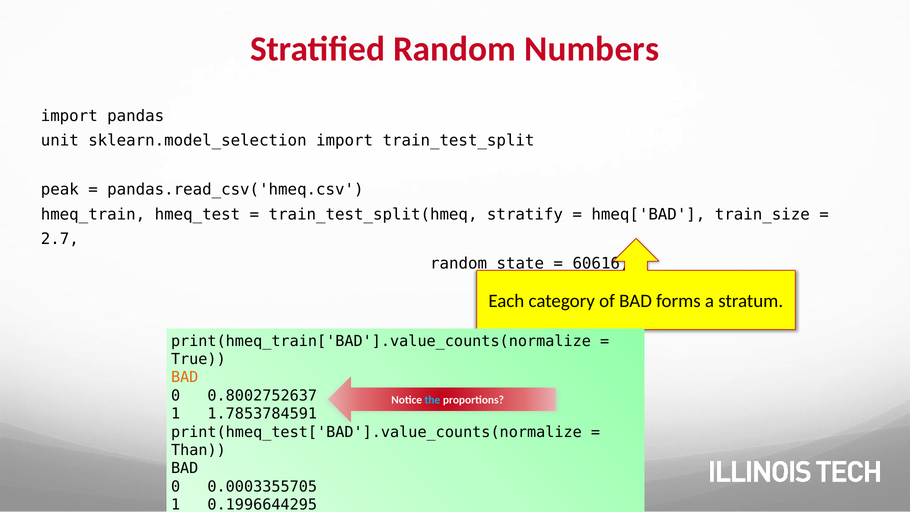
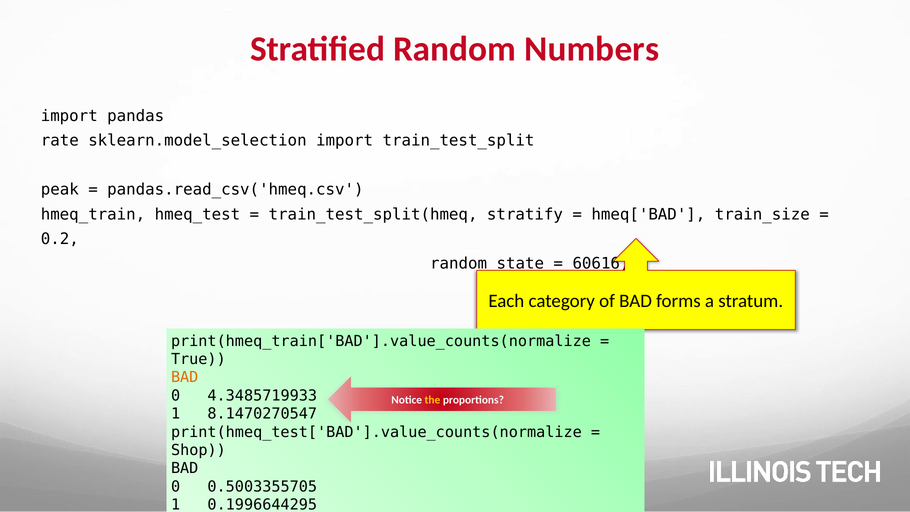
unit: unit -> rate (60, 140)
2.7: 2.7 -> 0.2 (60, 239)
0.8002752637: 0.8002752637 -> 4.3485719933 (262, 396)
the colour: light blue -> yellow (432, 400)
1.7853784591: 1.7853784591 -> 8.1470270547 (262, 414)
Than: Than -> Shop (198, 450)
0.0003355705: 0.0003355705 -> 0.5003355705 (262, 487)
